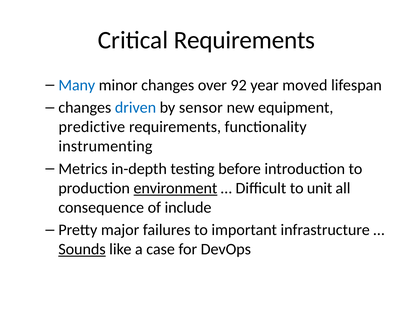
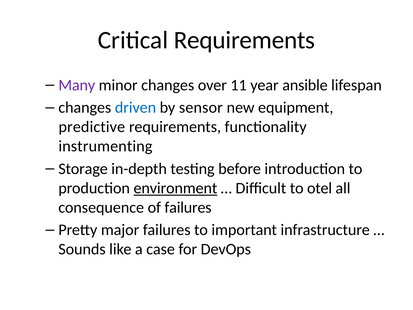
Many colour: blue -> purple (77, 85)
92: 92 -> 11 (239, 85)
moved: moved -> ansible (305, 85)
Metrics: Metrics -> Storage (83, 169)
unit: unit -> otel (320, 188)
of include: include -> failures (188, 207)
Sounds underline: present -> none (82, 249)
